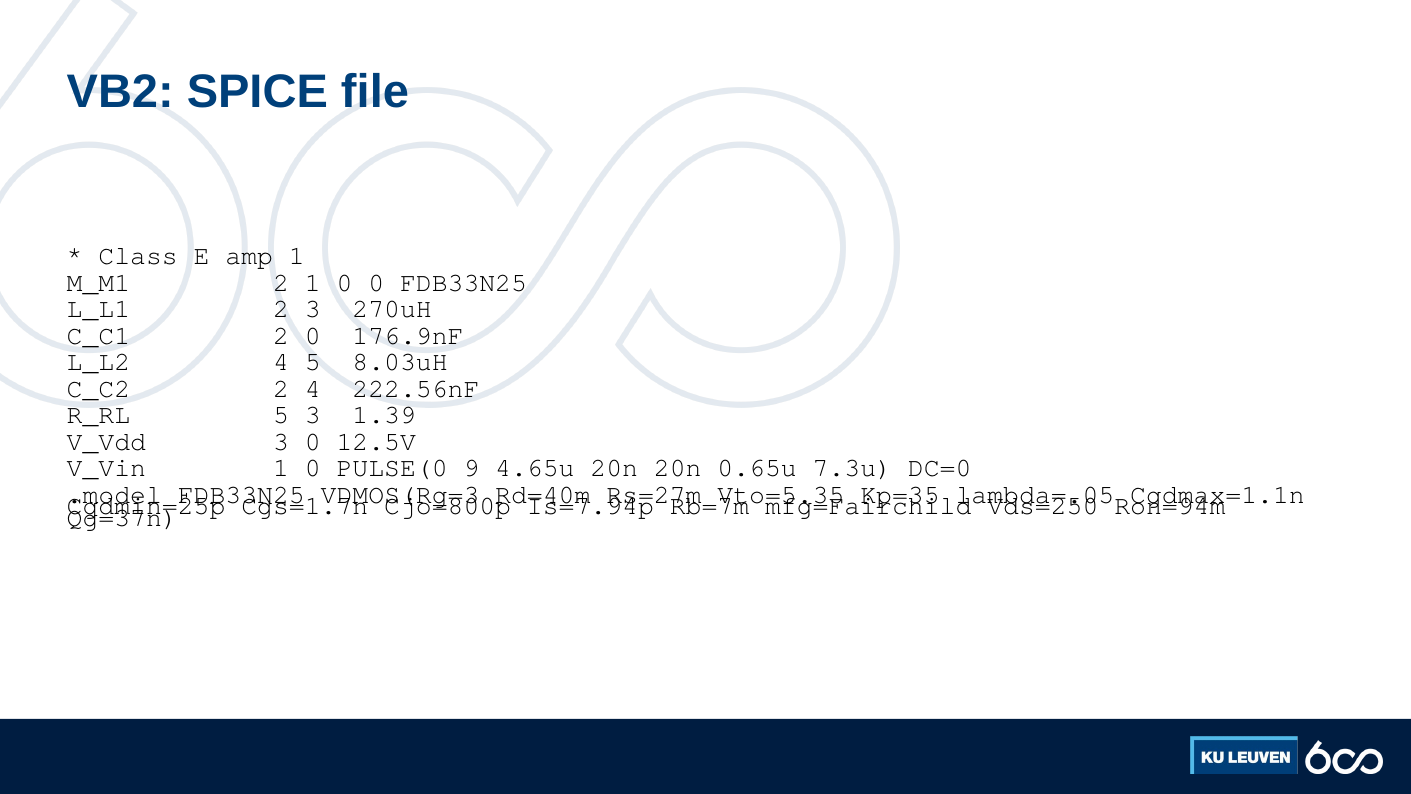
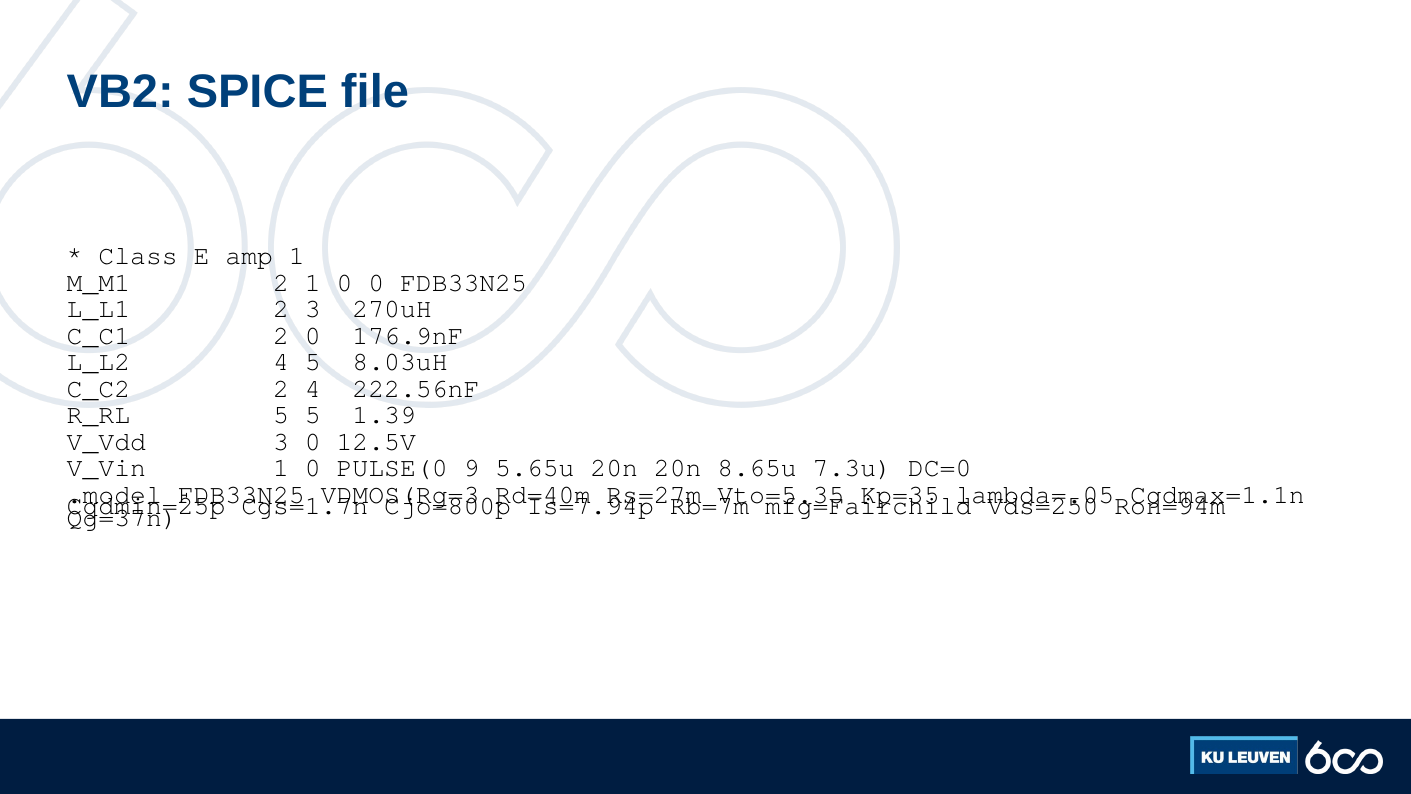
5 3: 3 -> 5 (313, 415)
4.65u: 4.65u -> 5.65u (535, 468)
0.65u: 0.65u -> 8.65u (757, 468)
